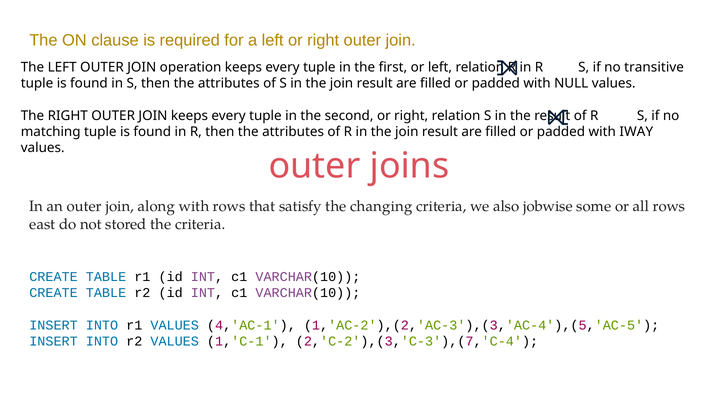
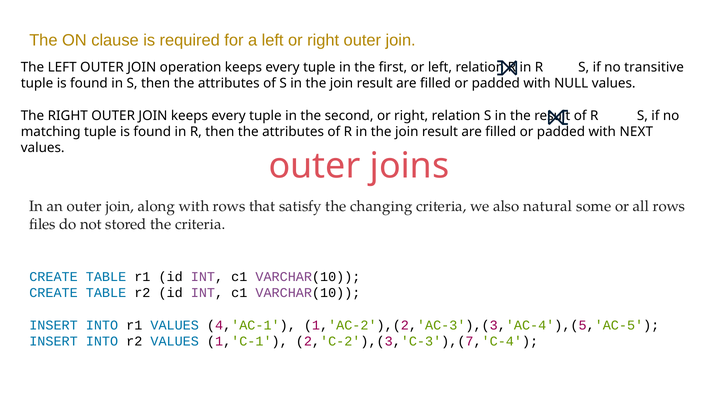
IWAY: IWAY -> NEXT (636, 132)
jobwise: jobwise -> natural (548, 206)
east: east -> files (42, 224)
